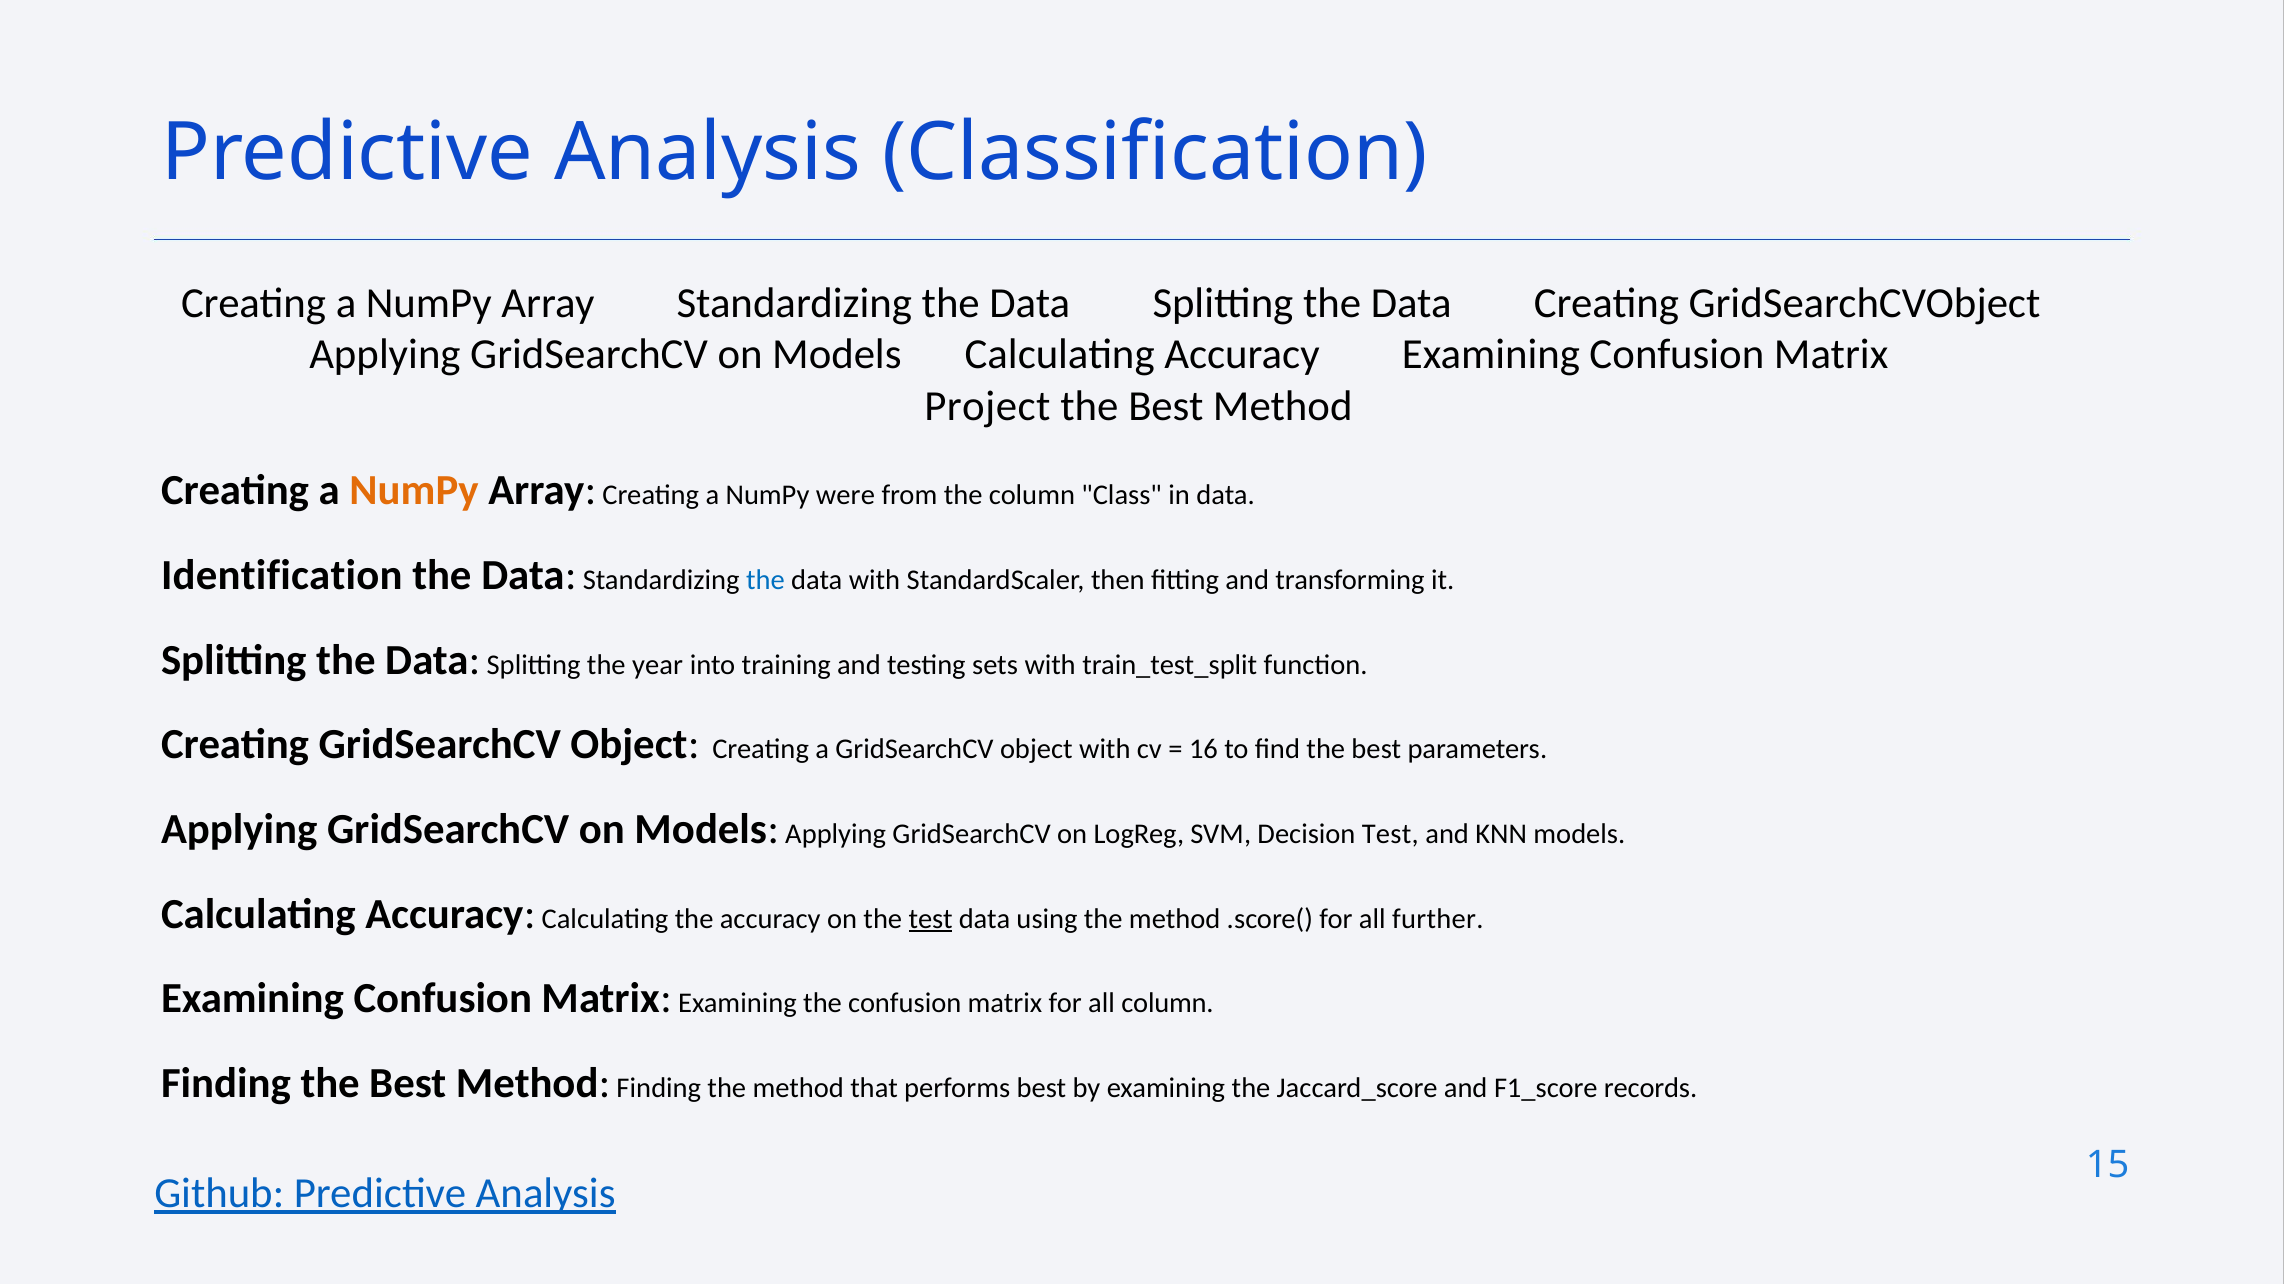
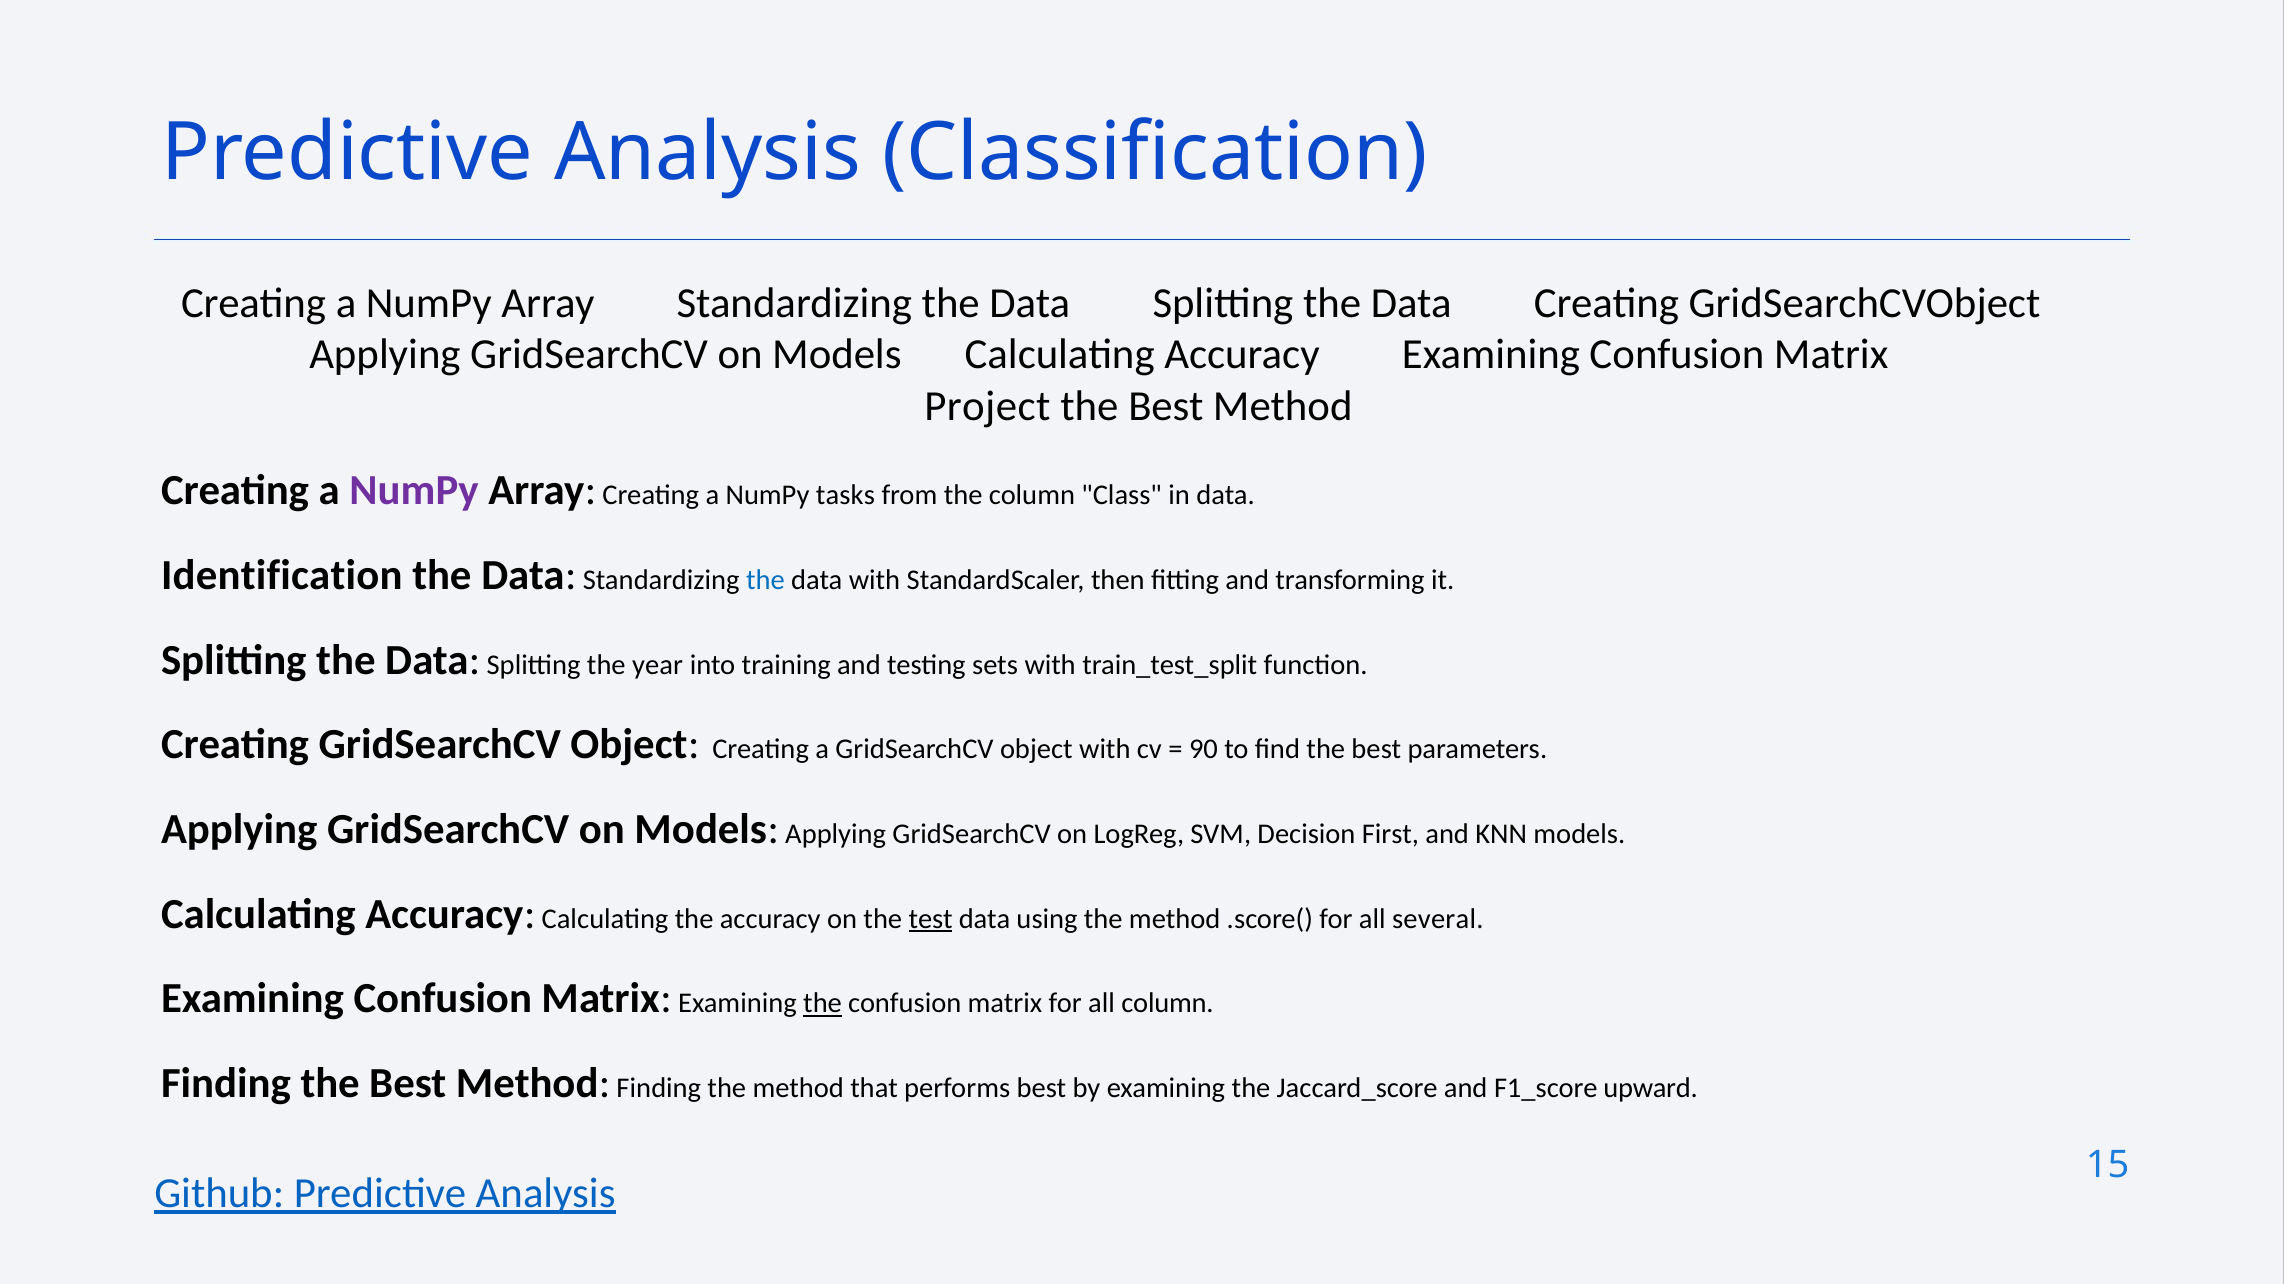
NumPy colour: orange -> purple (414, 491)
were: were -> tasks (845, 496)
16: 16 -> 90 (1203, 750)
Decision Test: Test -> First (1390, 835)
further: further -> several (1438, 919)
the underline: none -> present (823, 1004)
records: records -> upward (1651, 1089)
